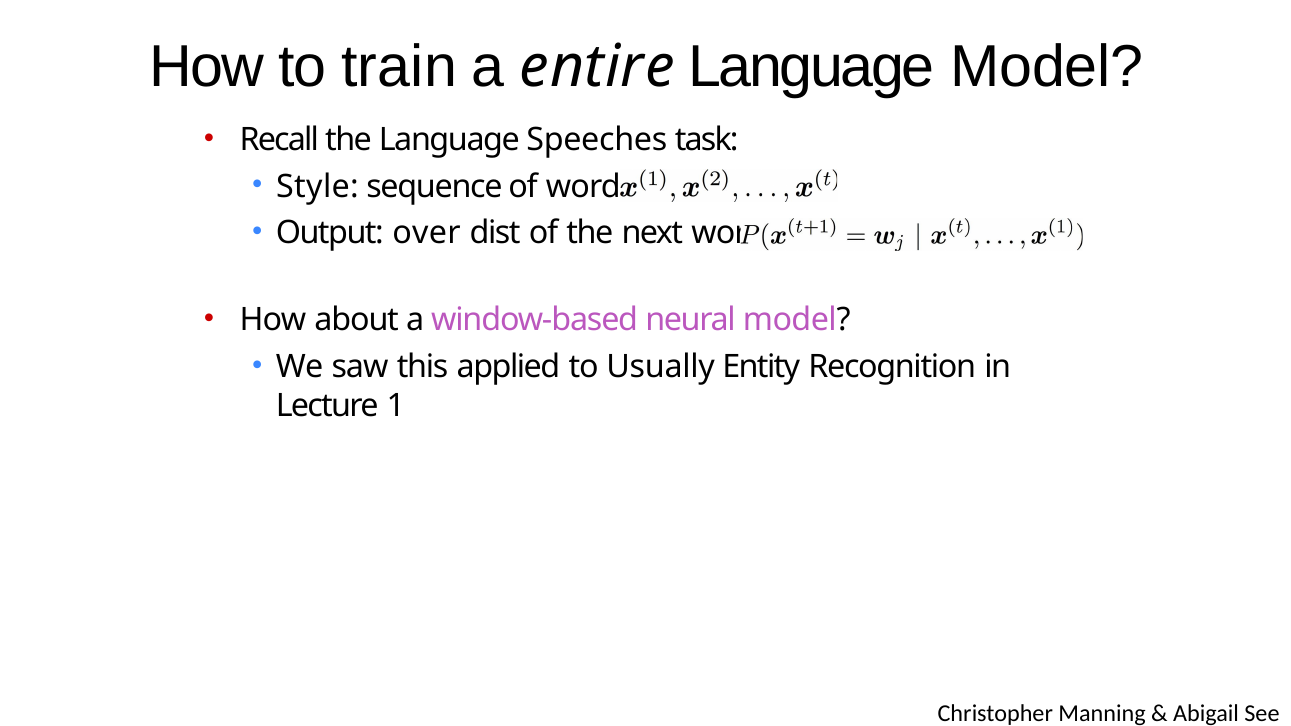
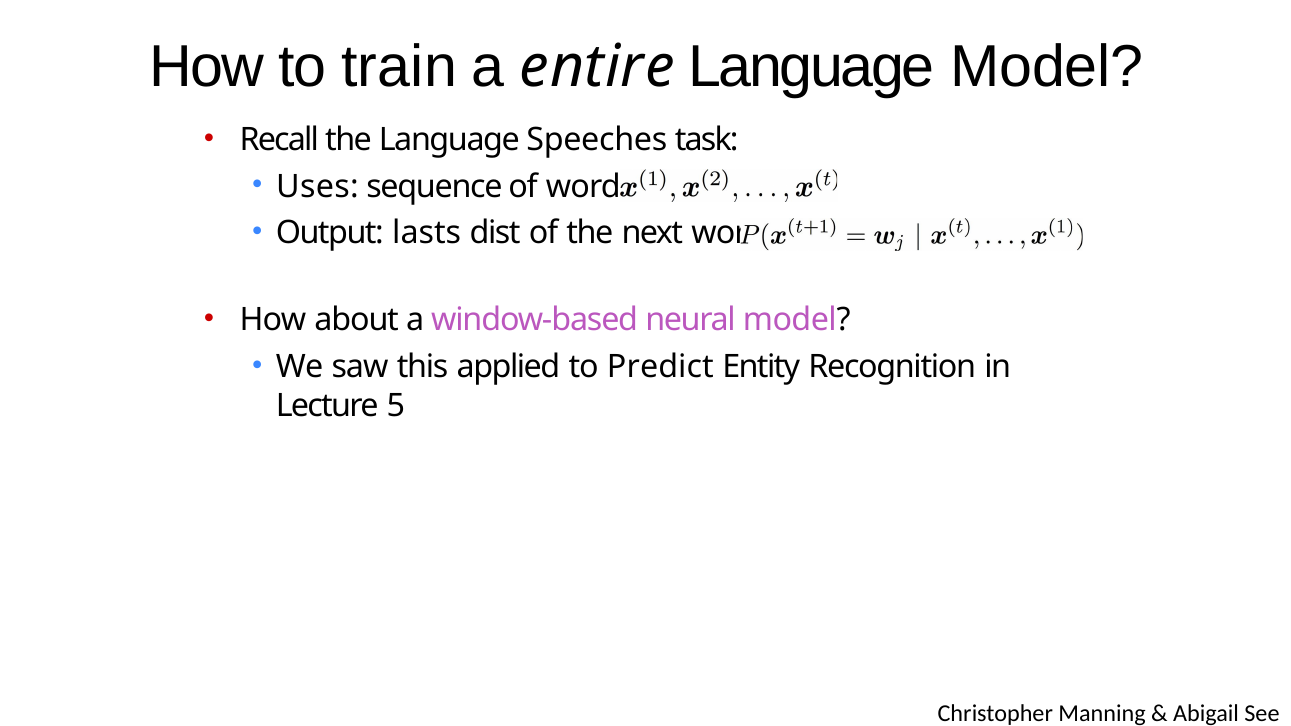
Style: Style -> Uses (318, 186)
over: over -> lasts (427, 233)
Usually: Usually -> Predict (660, 367)
1: 1 -> 5 (396, 406)
